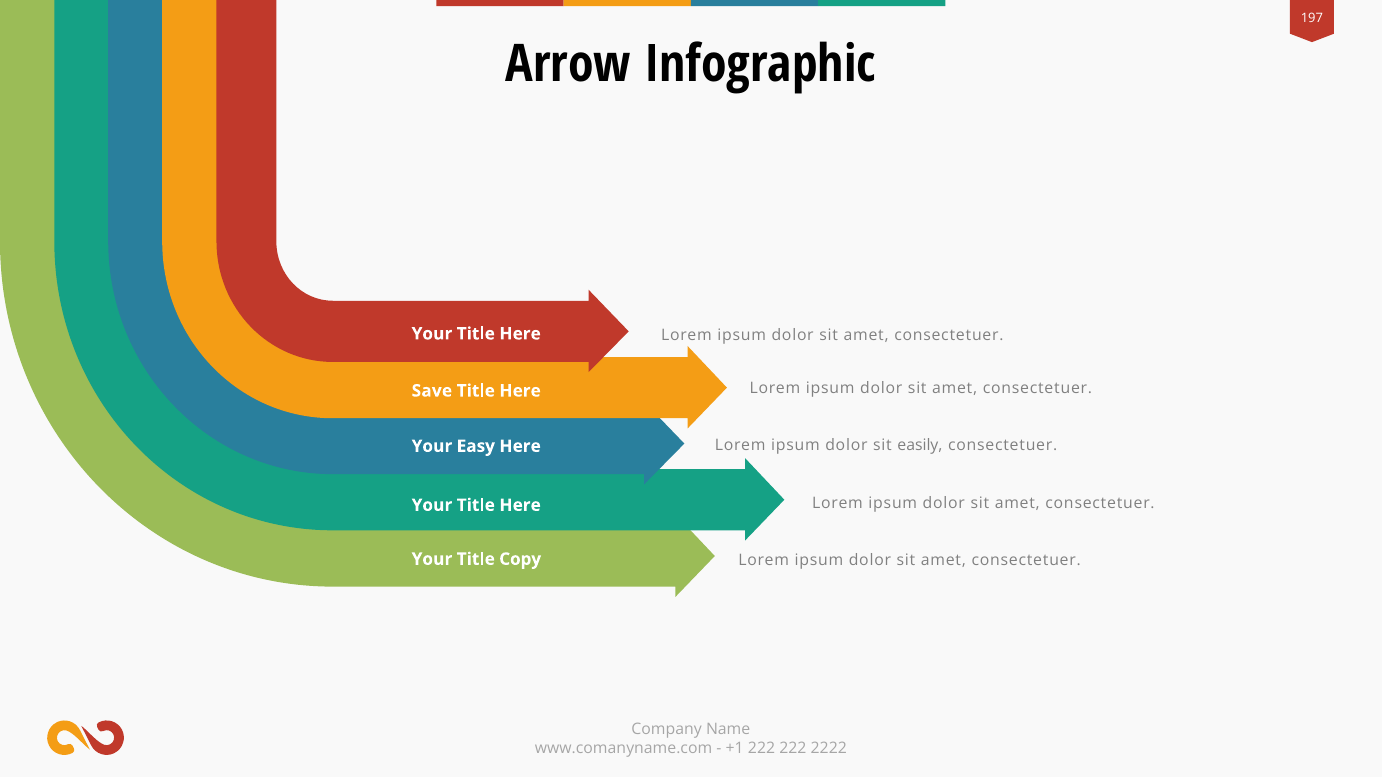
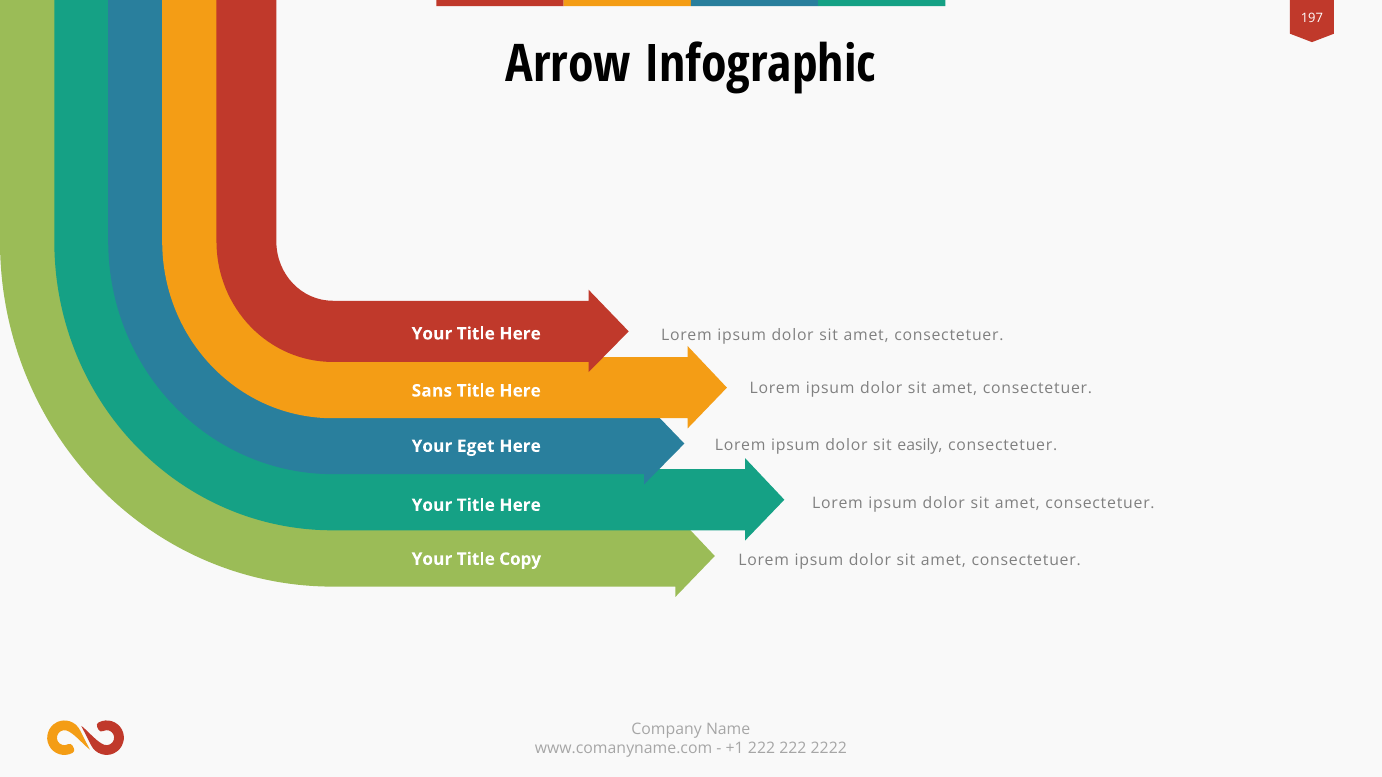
Save: Save -> Sans (432, 391)
Easy: Easy -> Eget (476, 446)
